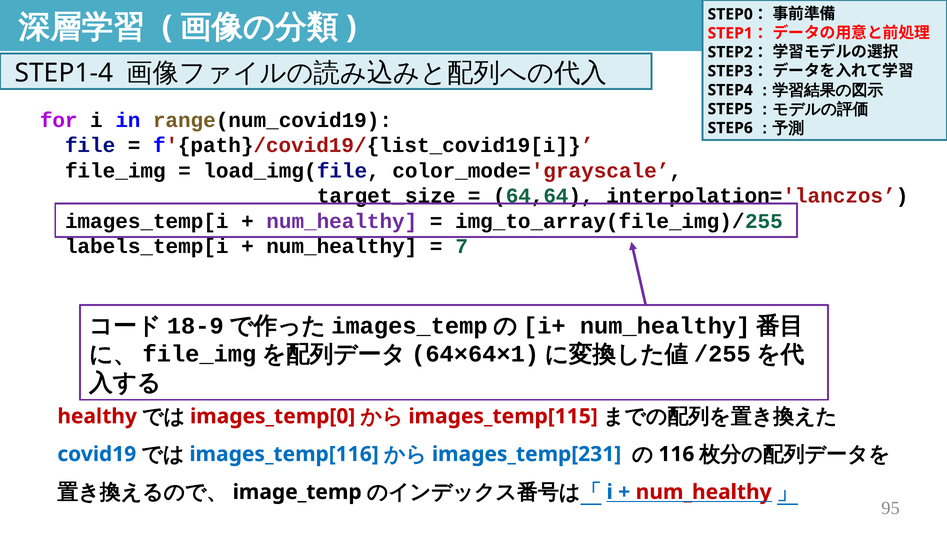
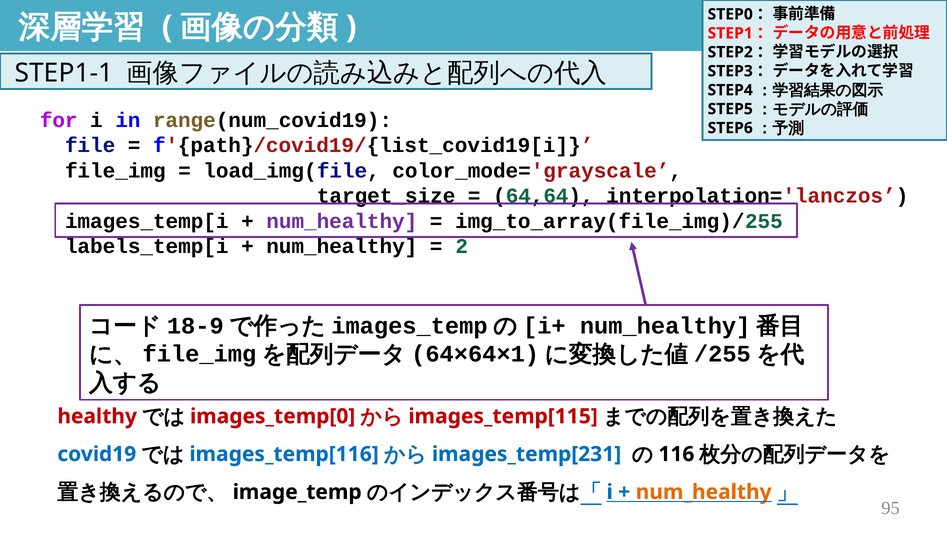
STEP1-4: STEP1-4 -> STEP1-1 (64, 73)
7: 7 -> 2 (462, 246)
num_healthy colour: red -> orange (704, 492)
